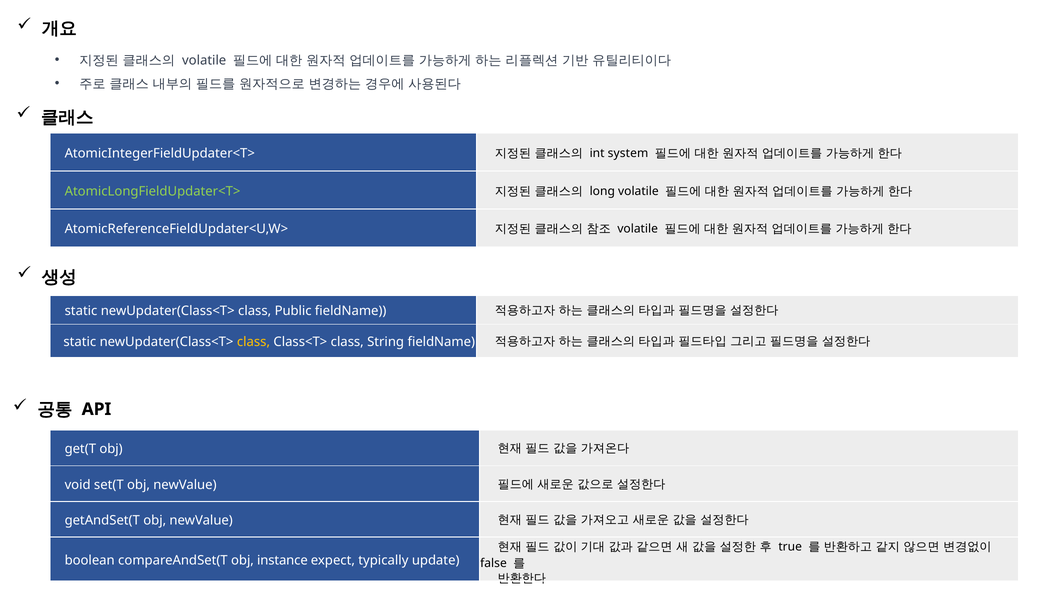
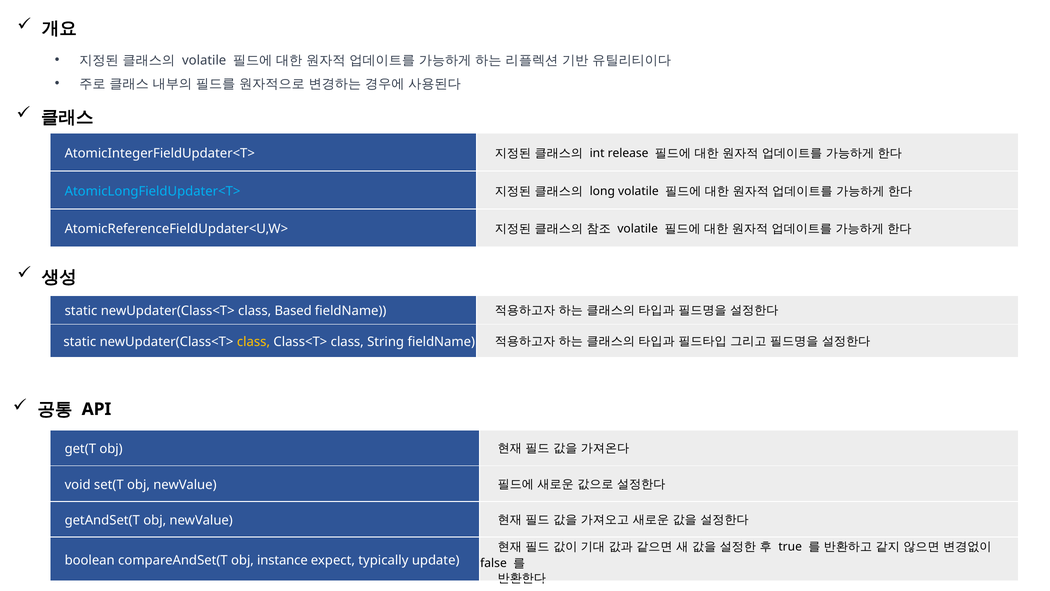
system: system -> release (628, 153)
AtomicLongFieldUpdater<T> colour: light green -> light blue (153, 191)
Public: Public -> Based (293, 311)
